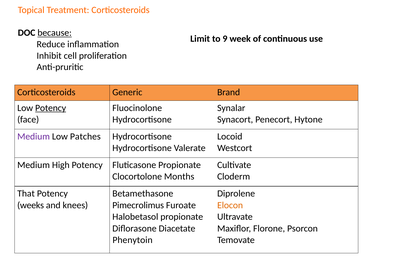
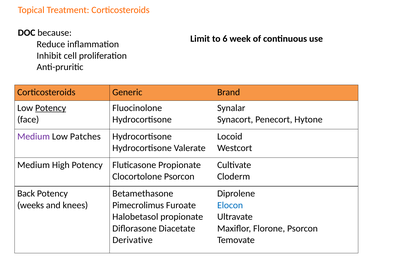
because underline: present -> none (55, 33)
9: 9 -> 6 (225, 39)
Clocortolone Months: Months -> Psorcon (179, 177)
That: That -> Back (26, 194)
Elocon colour: orange -> blue (230, 205)
Phenytoin: Phenytoin -> Derivative (133, 240)
